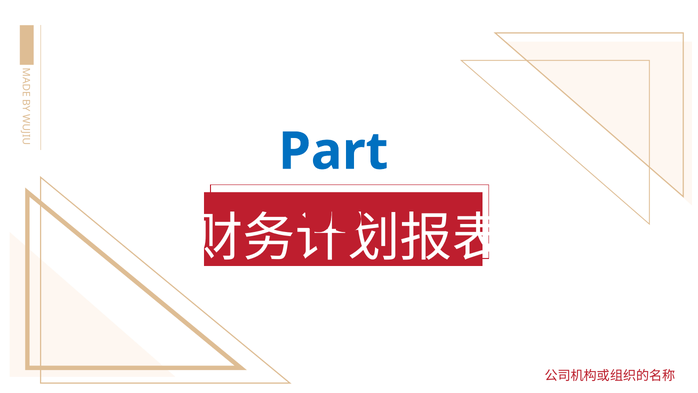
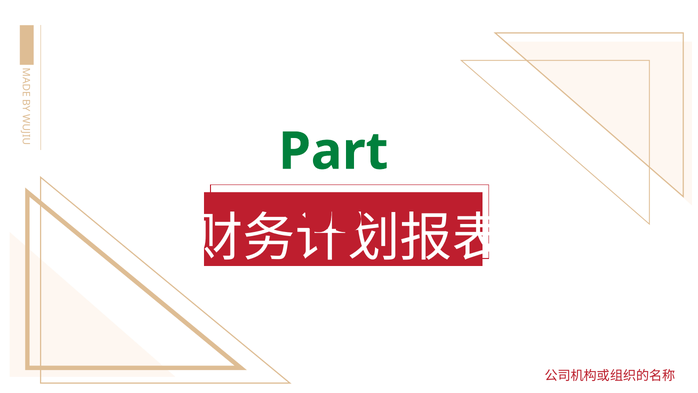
Part colour: blue -> green (333, 151)
